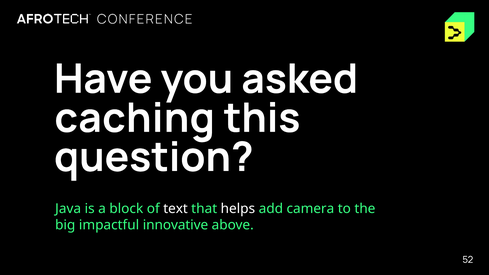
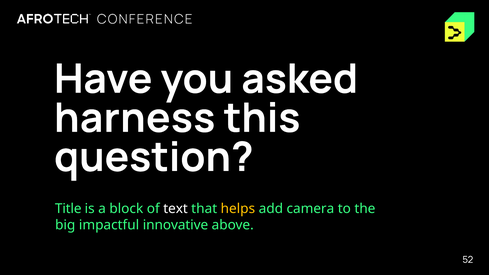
caching: caching -> harness (135, 118)
Java: Java -> Title (68, 209)
helps colour: white -> yellow (238, 209)
